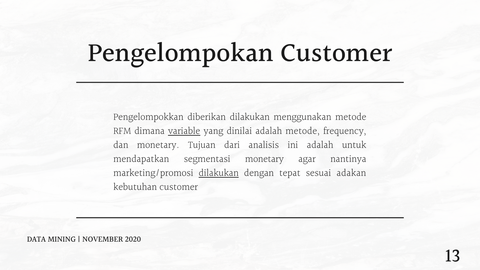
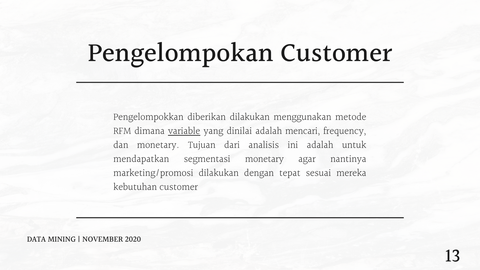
adalah metode: metode -> mencari (303, 131)
dilakukan underline: present -> none (219, 173)
adakan: adakan -> mereka (351, 173)
